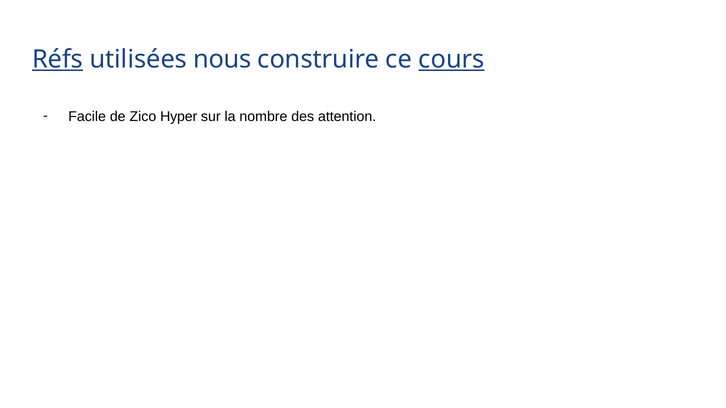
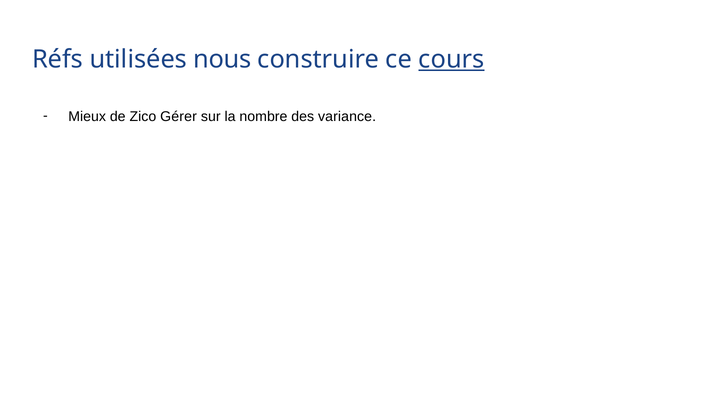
Réfs underline: present -> none (58, 60)
Facile: Facile -> Mieux (87, 117)
Hyper: Hyper -> Gérer (179, 117)
attention: attention -> variance (347, 117)
